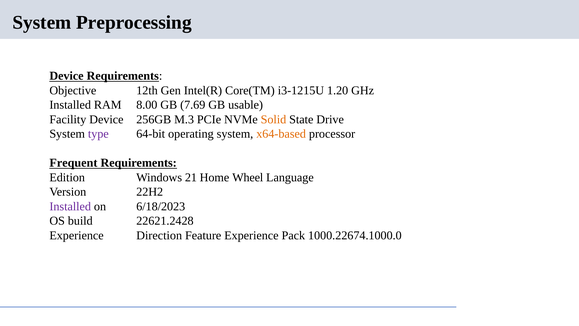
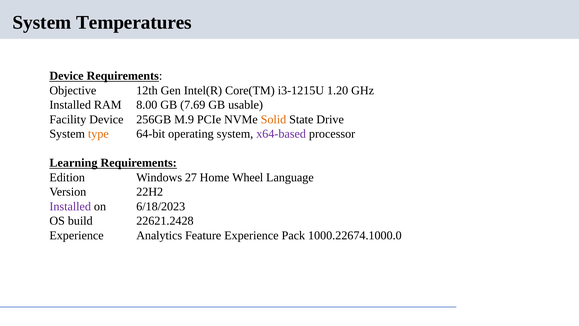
Preprocessing: Preprocessing -> Temperatures (134, 22)
M.3: M.3 -> M.9 (184, 119)
type colour: purple -> orange (98, 134)
x64-based colour: orange -> purple (281, 134)
Frequent: Frequent -> Learning (73, 163)
21: 21 -> 27 (191, 177)
Direction: Direction -> Analytics (159, 235)
